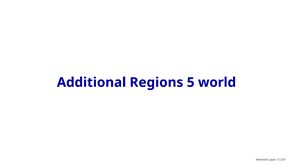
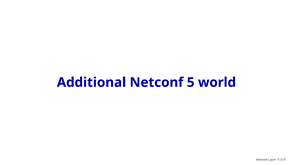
Regions: Regions -> Netconf (156, 82)
